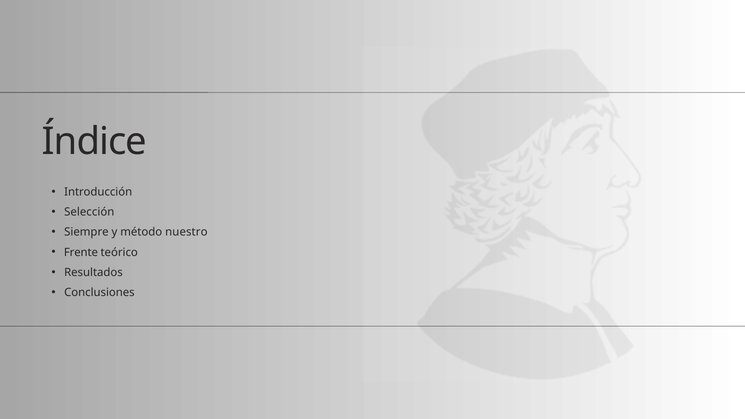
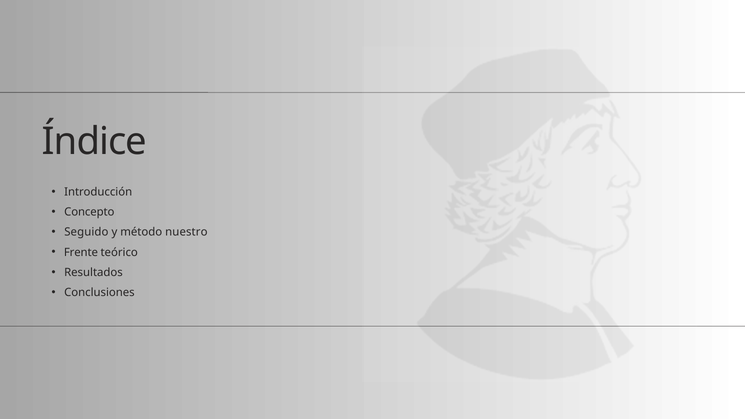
Selección: Selección -> Concepto (89, 212)
Siempre: Siempre -> Seguido (86, 232)
